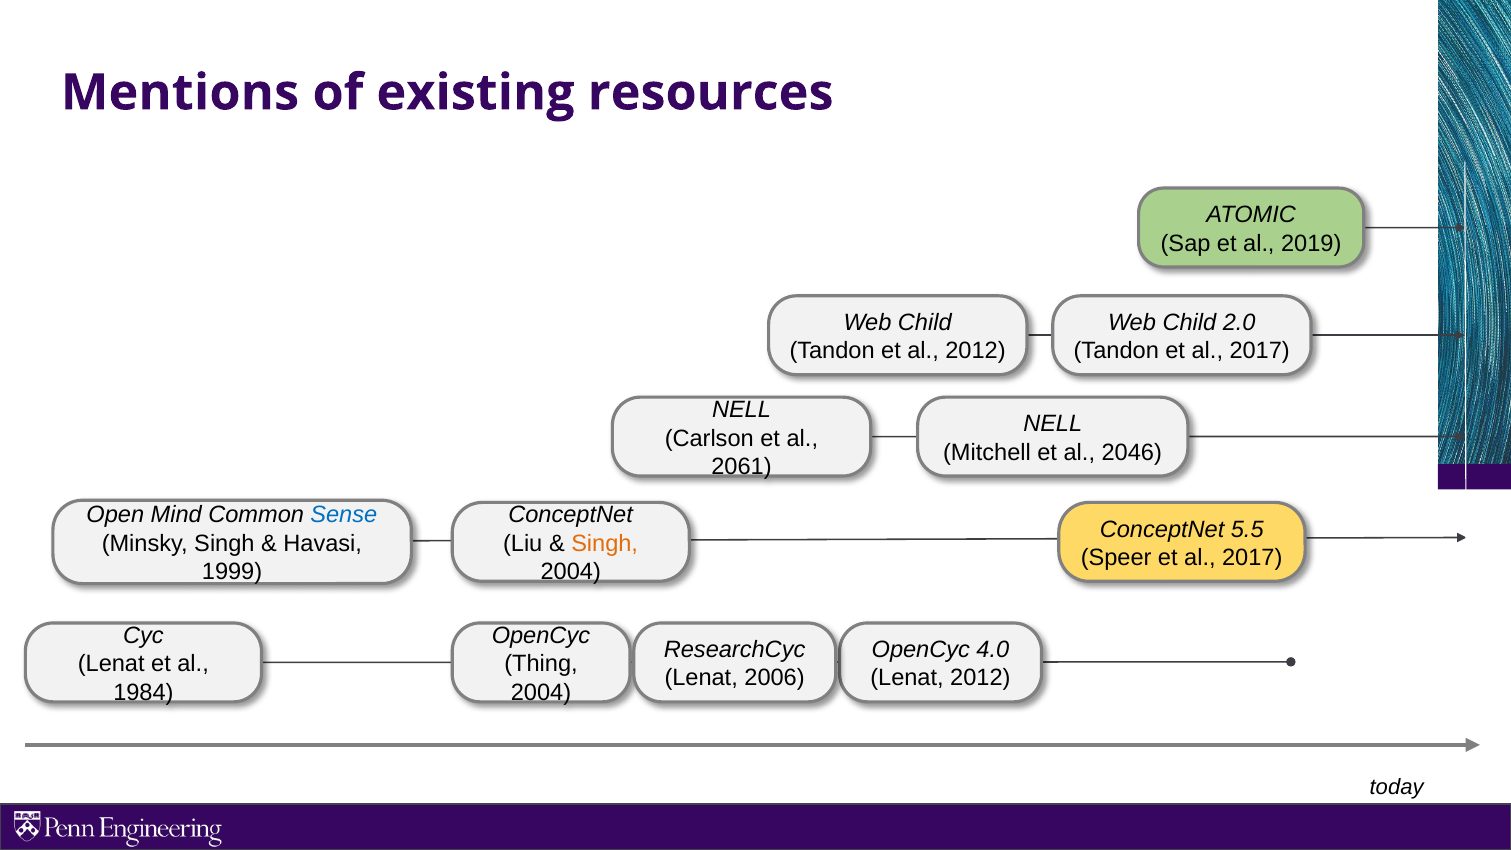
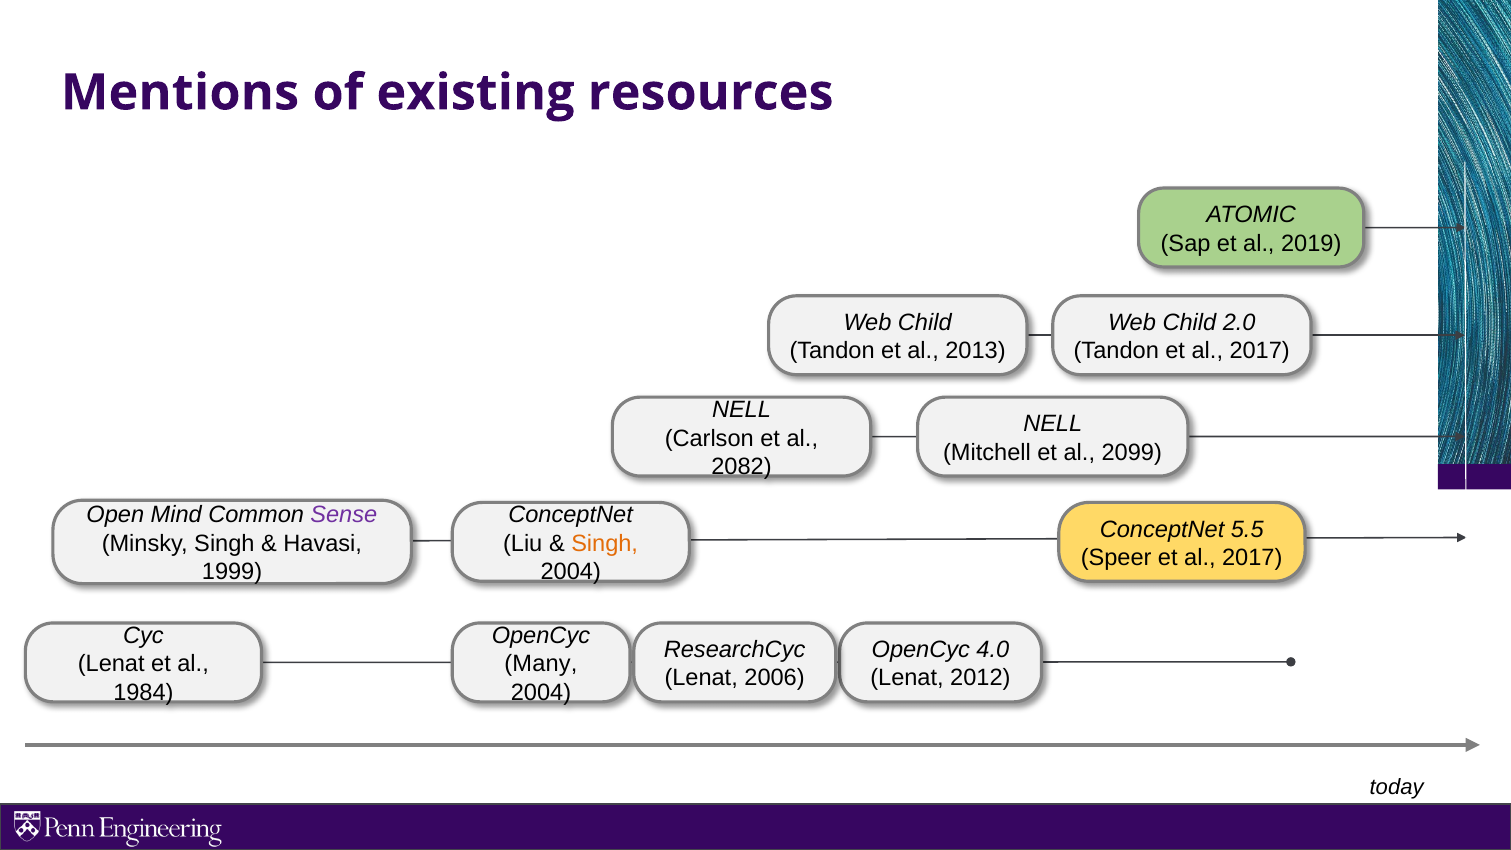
al 2012: 2012 -> 2013 (976, 351)
2046: 2046 -> 2099 (1132, 452)
2061: 2061 -> 2082 (742, 467)
Sense colour: blue -> purple (344, 515)
Thing: Thing -> Many (541, 664)
